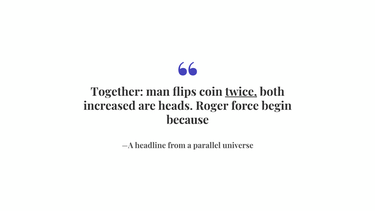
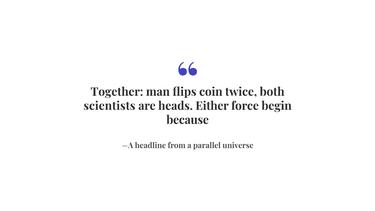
twice underline: present -> none (241, 92)
increased: increased -> scientists (109, 106)
Roger: Roger -> Either (212, 106)
